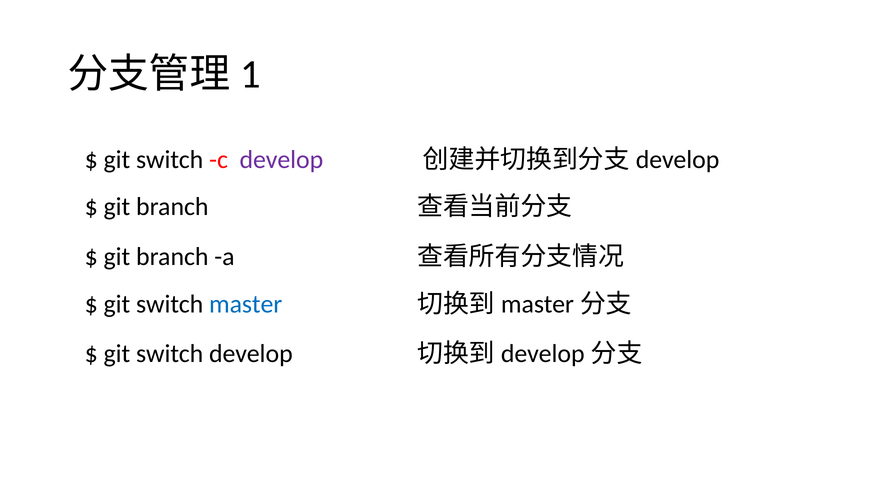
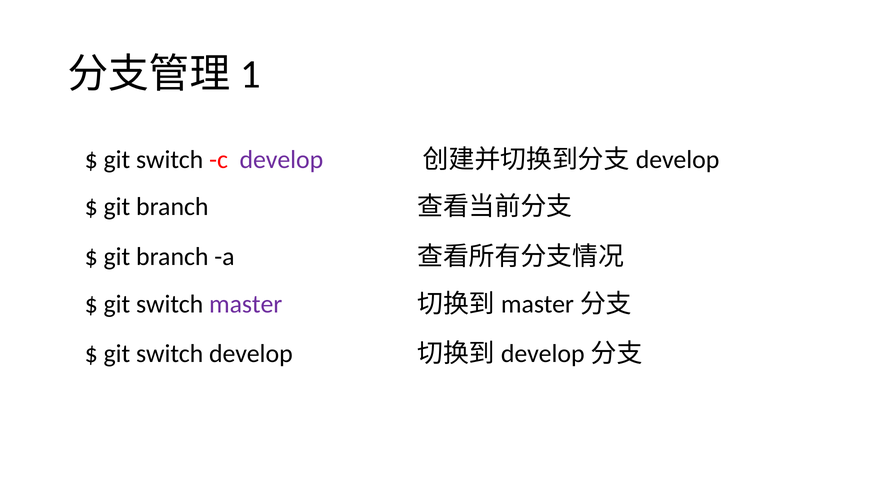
master colour: blue -> purple (246, 304)
